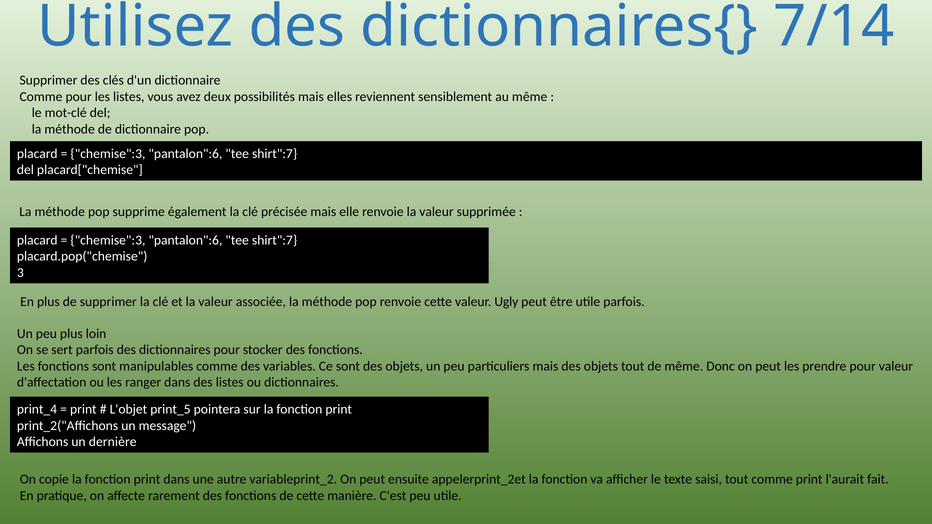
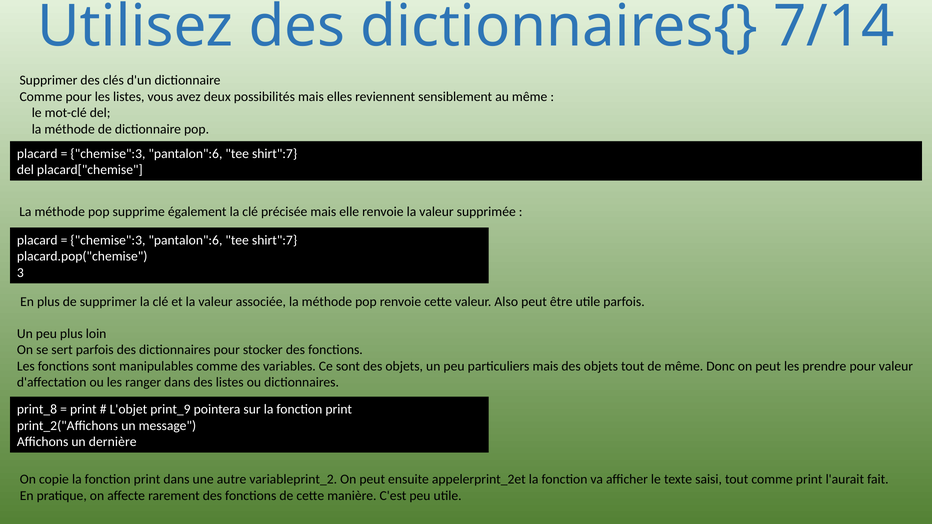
Ugly: Ugly -> Also (506, 302)
print_4: print_4 -> print_8 (37, 409)
print_5: print_5 -> print_9 (170, 409)
